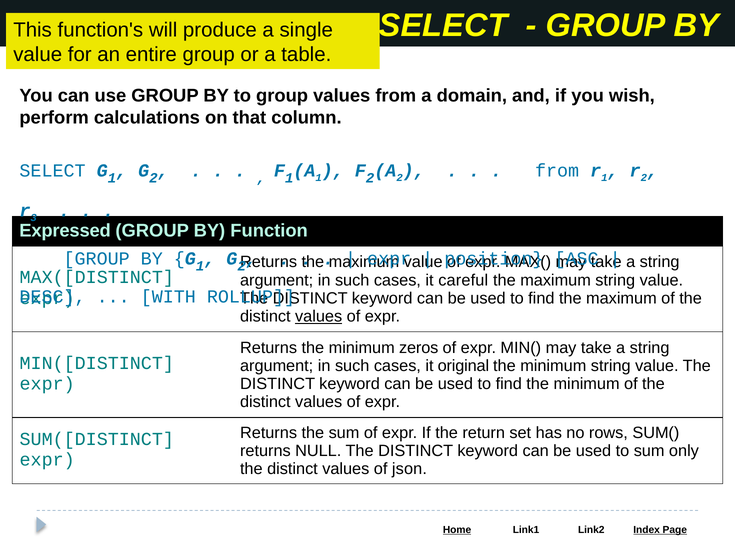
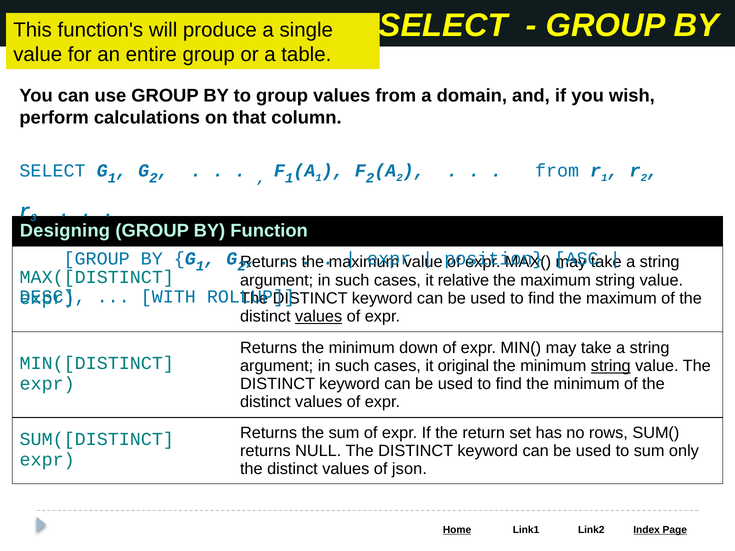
Expressed: Expressed -> Designing (65, 231)
careful: careful -> relative (463, 280)
zeros: zeros -> down (419, 348)
string underline: none -> present (611, 366)
